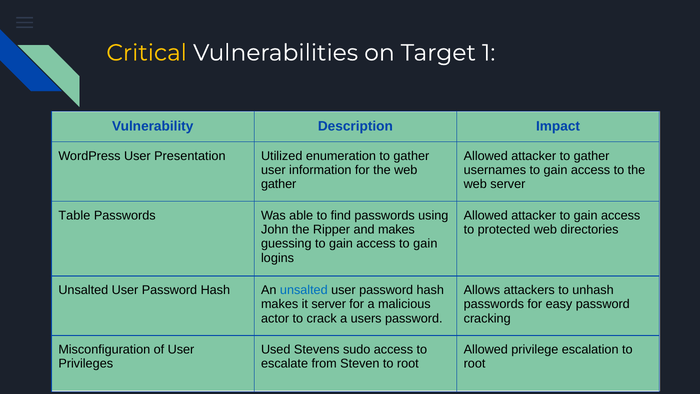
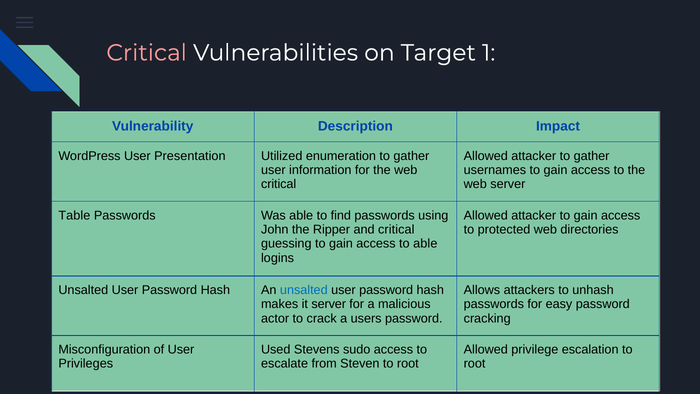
Critical colour: yellow -> pink (147, 53)
gather: gather -> critical (279, 184)
and makes: makes -> critical (396, 229)
access to gain: gain -> able (425, 244)
